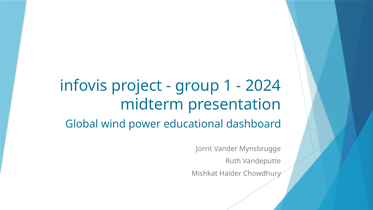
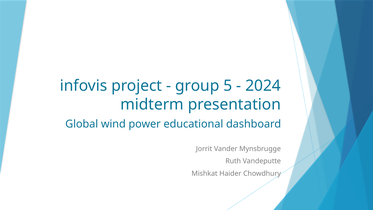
1: 1 -> 5 (228, 86)
